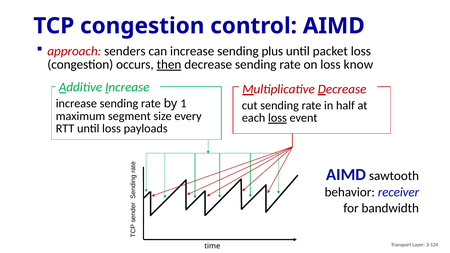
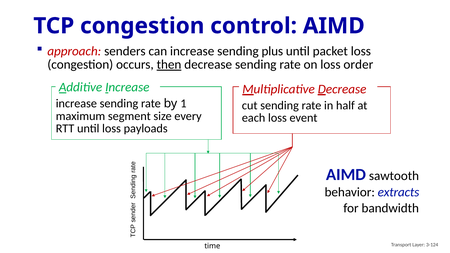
know: know -> order (358, 65)
loss underline: present -> none (277, 118)
receiver: receiver -> extracts (398, 192)
